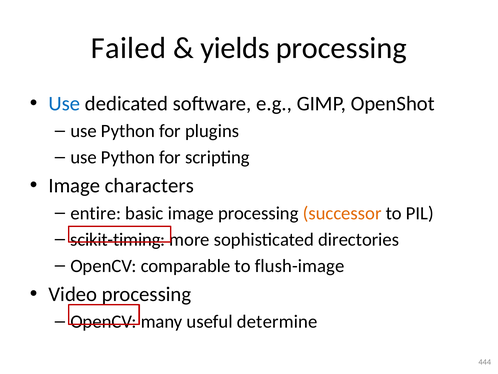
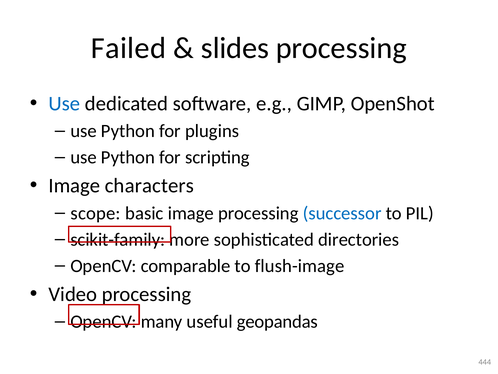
yields: yields -> slides (235, 48)
entire: entire -> scope (96, 213)
successor colour: orange -> blue (342, 213)
scikit-timing: scikit-timing -> scikit-family (118, 239)
determine: determine -> geopandas (277, 321)
